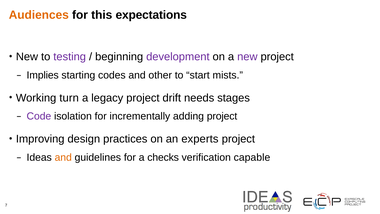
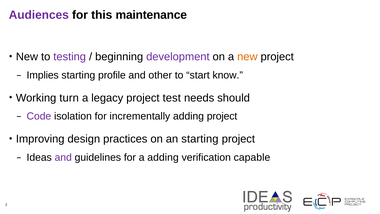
Audiences colour: orange -> purple (39, 15)
expectations: expectations -> maintenance (151, 15)
new colour: purple -> orange (247, 57)
codes: codes -> profile (112, 75)
mists: mists -> know (228, 75)
drift: drift -> test (172, 98)
stages: stages -> should (234, 98)
an experts: experts -> starting (200, 139)
and colour: orange -> purple (63, 157)
a checks: checks -> adding (163, 157)
